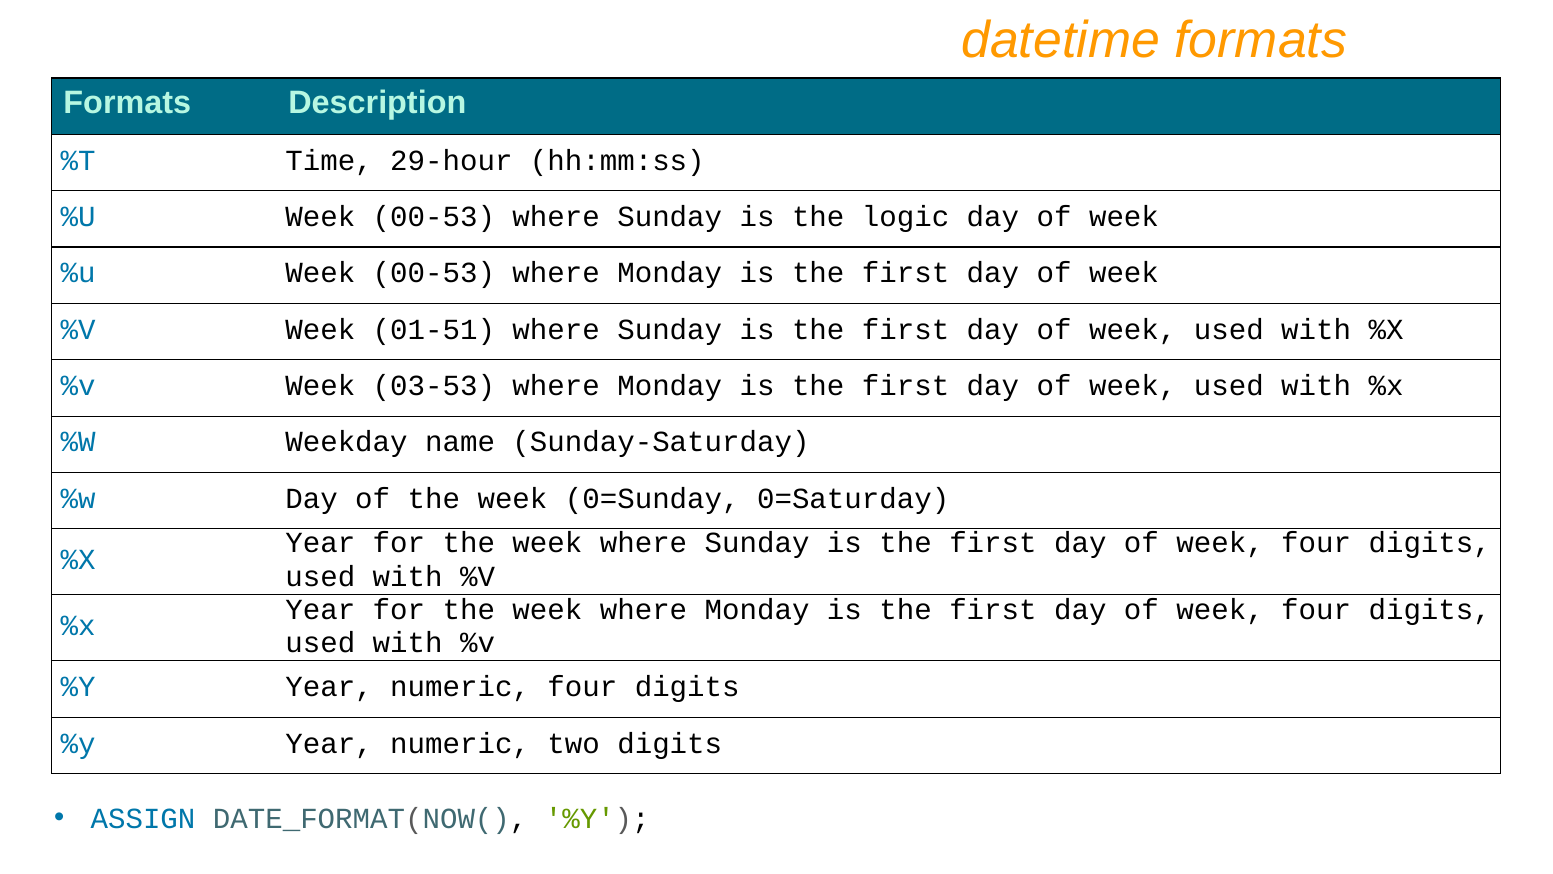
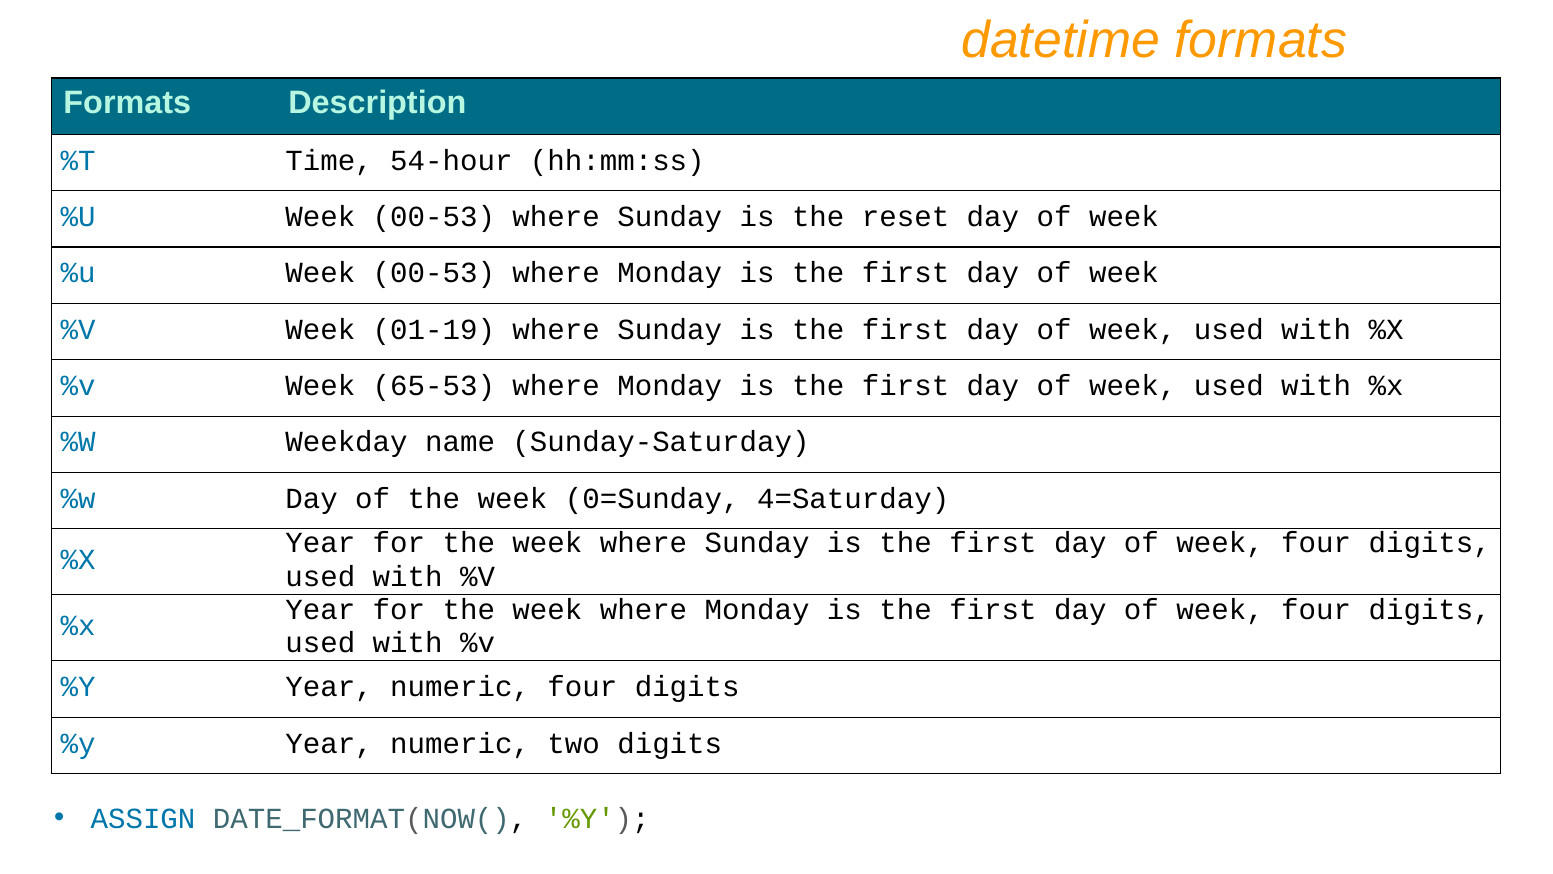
29-hour: 29-hour -> 54-hour (451, 161)
logic: logic -> reset (906, 217)
01-51: 01-51 -> 01-19 (434, 329)
03-53: 03-53 -> 65-53 (434, 386)
0=Saturday: 0=Saturday -> 4=Saturday (853, 498)
